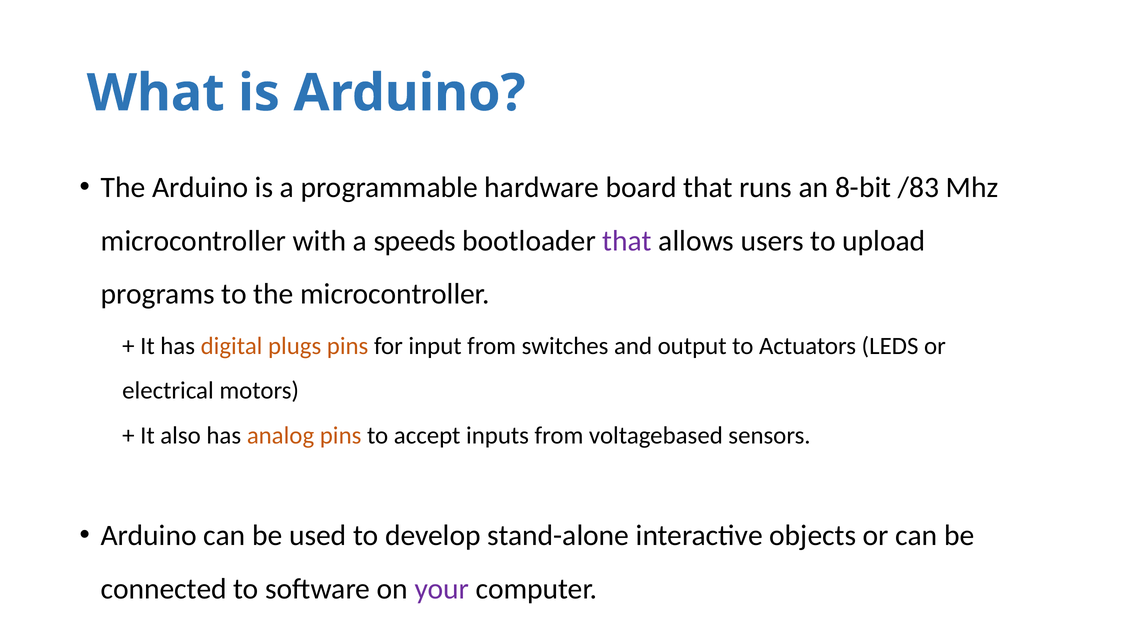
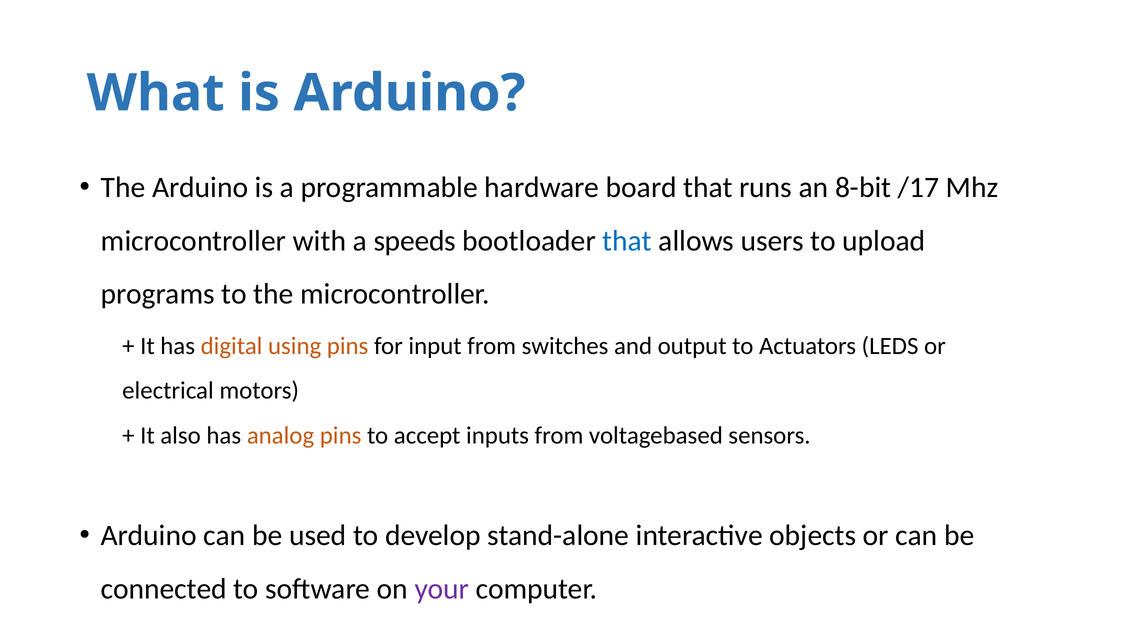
/83: /83 -> /17 (919, 188)
that colour: purple -> blue (627, 241)
plugs: plugs -> using (295, 346)
